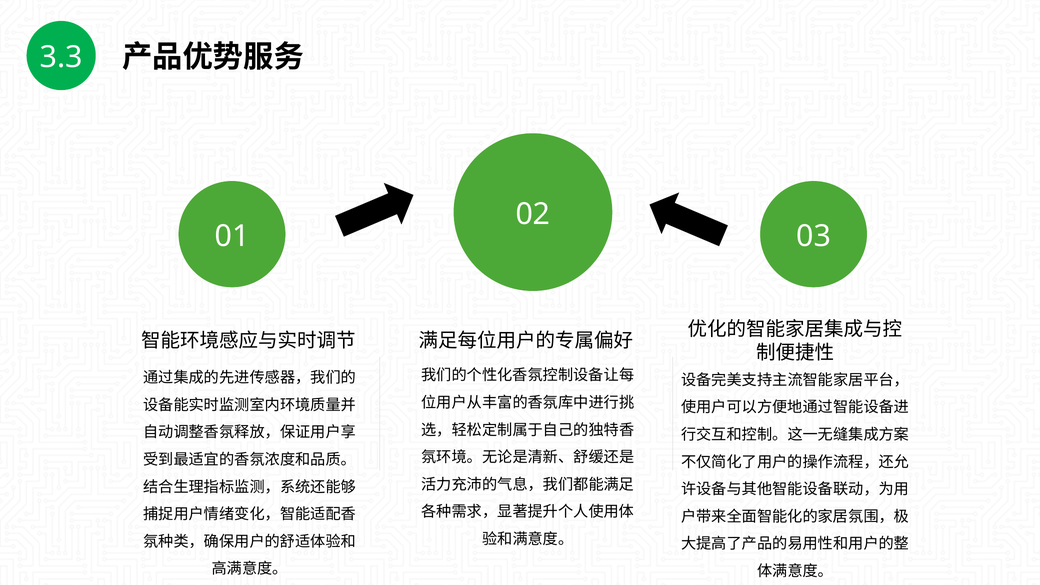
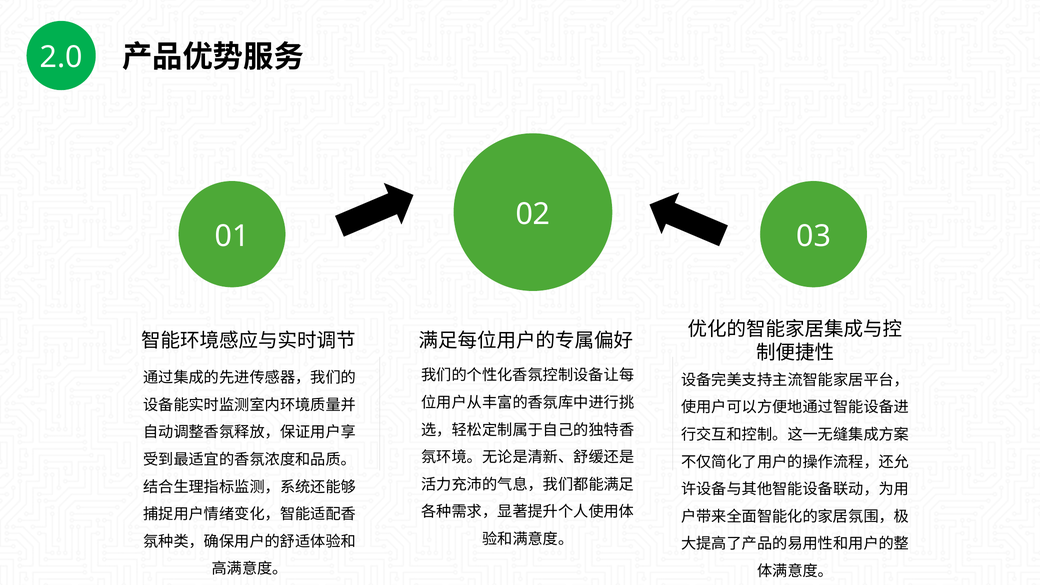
3.3: 3.3 -> 2.0 (61, 57)
